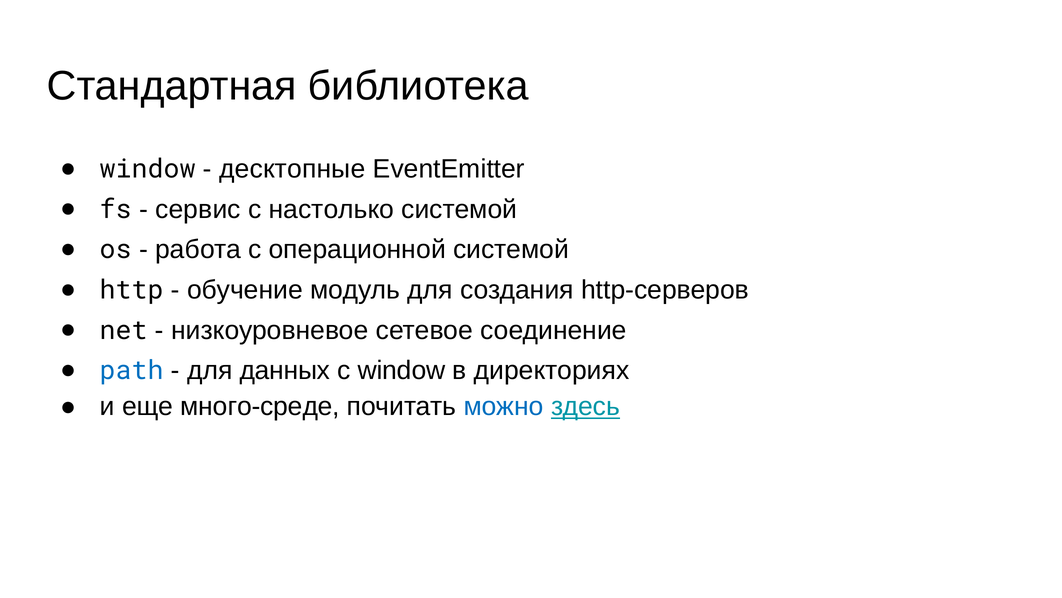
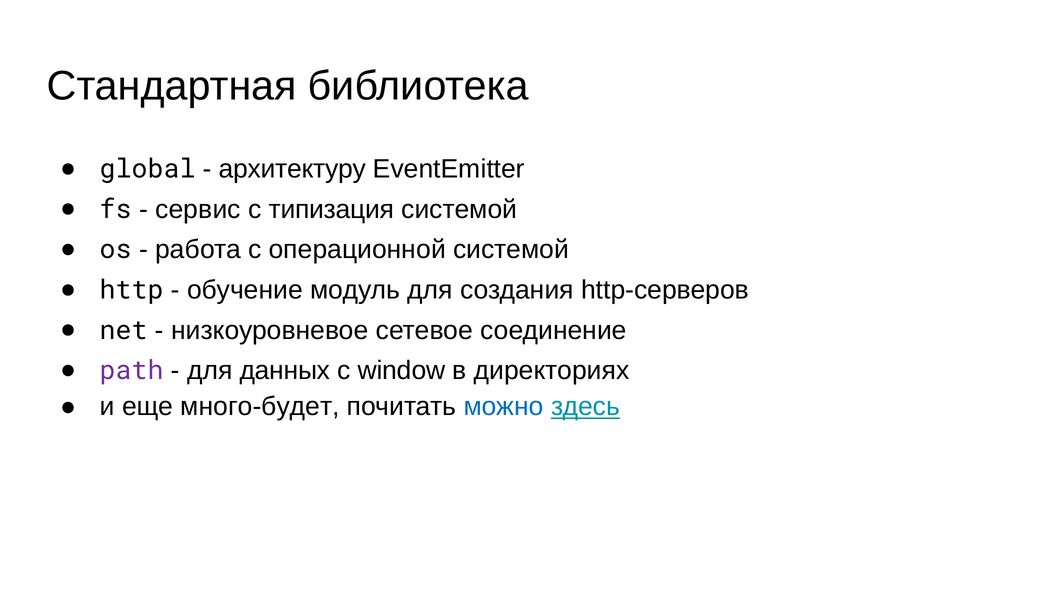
window: window -> global (148, 169)
десктопные: десктопные -> архитектуру (292, 169)
настолько: настолько -> типизация (331, 209)
path colour: blue -> purple (132, 370)
много-среде: много-среде -> много-будет (260, 406)
